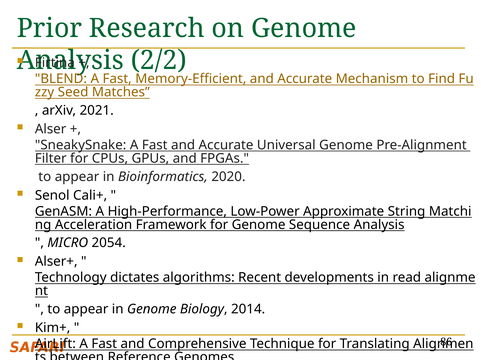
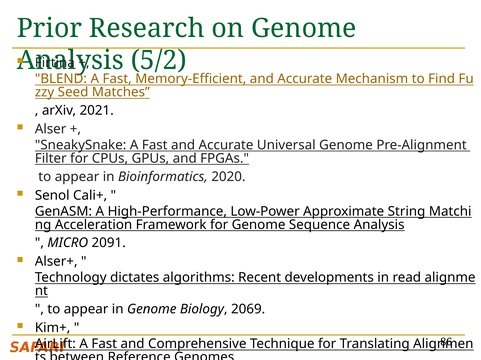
2/2: 2/2 -> 5/2 (159, 60)
2054: 2054 -> 2091 (109, 243)
2014: 2014 -> 2069 (248, 310)
